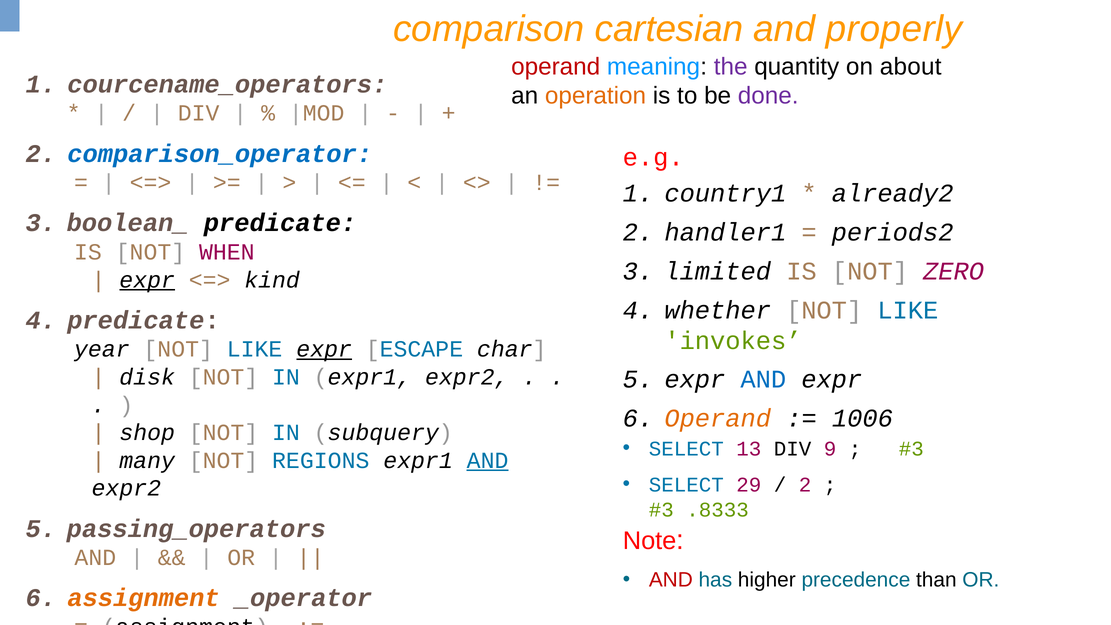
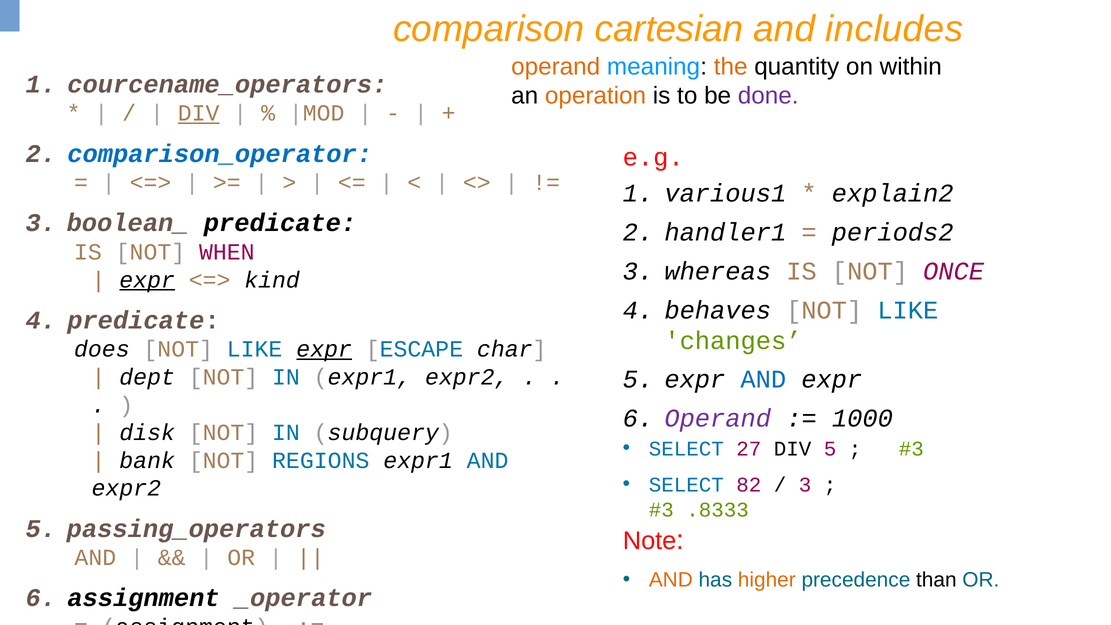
properly: properly -> includes (894, 29)
operand colour: red -> orange (556, 67)
the colour: purple -> orange (731, 67)
about: about -> within (911, 67)
DIV underline: none -> present (199, 113)
country1: country1 -> various1 (725, 193)
already2: already2 -> explain2 (893, 193)
limited: limited -> whereas (718, 271)
ZERO: ZERO -> ONCE (954, 271)
whether: whether -> behaves (718, 310)
invokes: invokes -> changes (733, 341)
year: year -> does (102, 349)
disk: disk -> dept (147, 377)
Operand colour: orange -> purple (718, 418)
1006: 1006 -> 1000 (862, 418)
shop: shop -> disk (147, 433)
13: 13 -> 27 (749, 449)
DIV 9: 9 -> 5 (830, 449)
many: many -> bank (147, 460)
AND underline: present -> none (488, 460)
29: 29 -> 82 (749, 485)
2: 2 -> 3 (805, 485)
AND colour: red -> orange (671, 580)
higher colour: black -> orange (767, 580)
assignment colour: orange -> black (144, 598)
